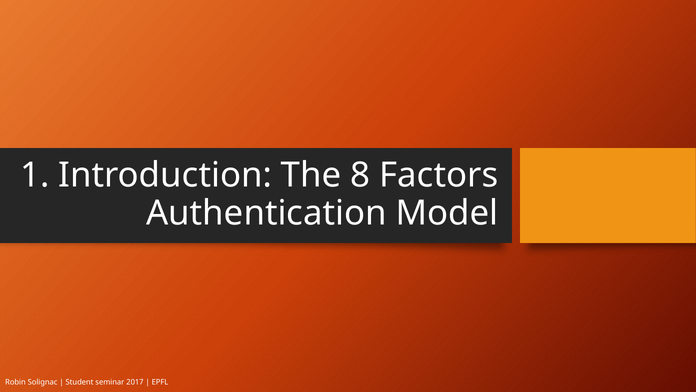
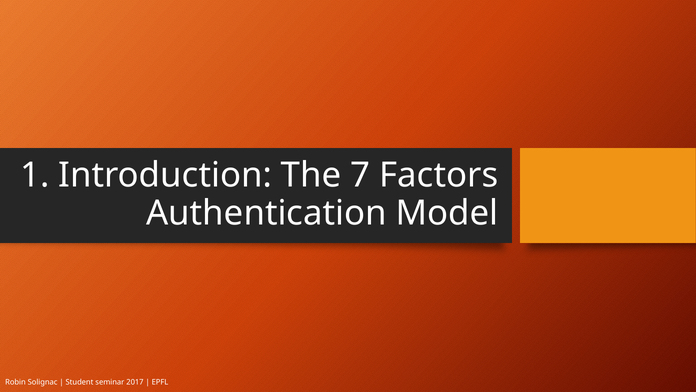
8: 8 -> 7 (360, 175)
